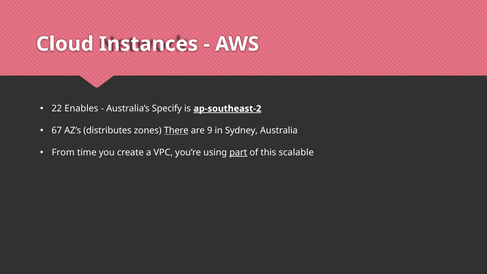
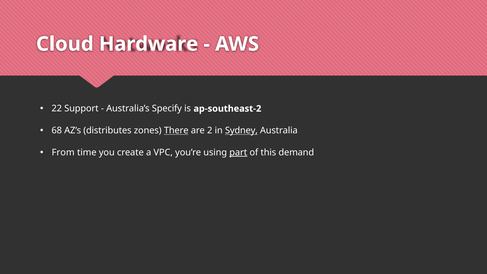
Instances: Instances -> Hardware (149, 44)
Enables: Enables -> Support (81, 109)
ap-southeast-2 underline: present -> none (227, 109)
67: 67 -> 68 (57, 131)
9: 9 -> 2 (210, 131)
Sydney underline: none -> present (241, 131)
scalable: scalable -> demand (296, 152)
